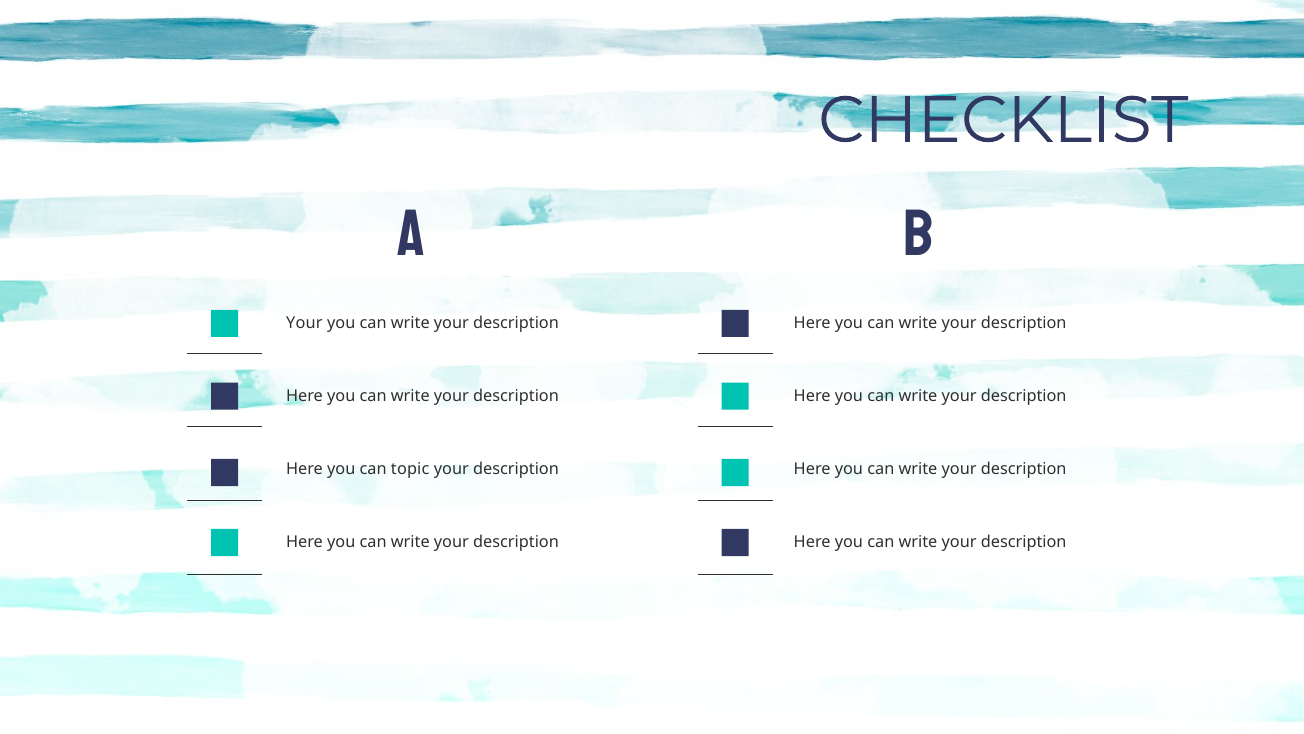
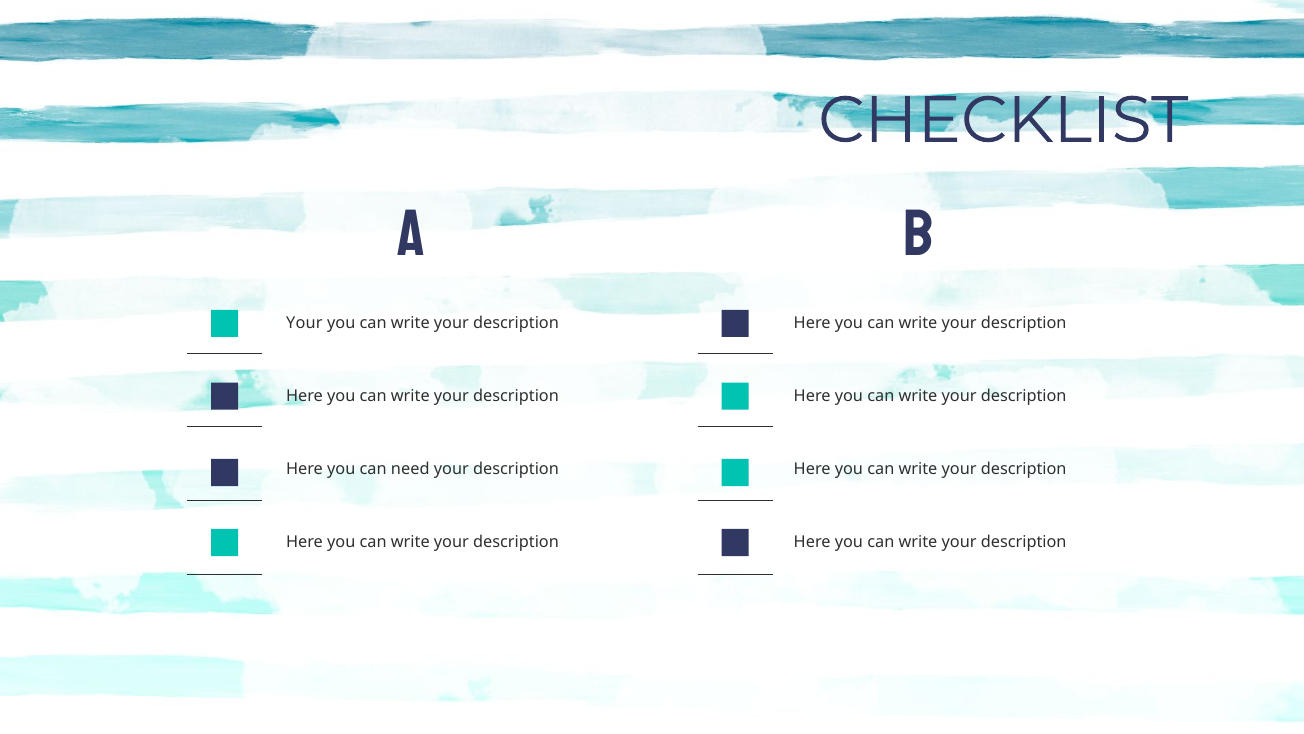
topic: topic -> need (410, 469)
